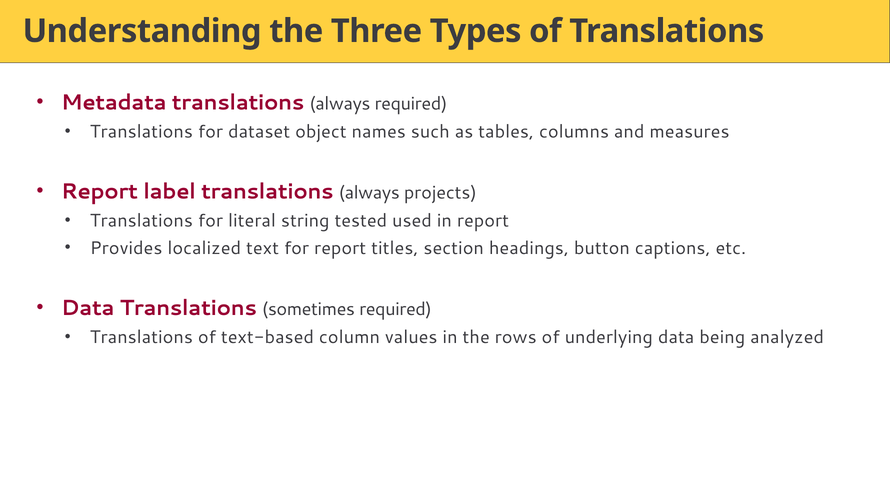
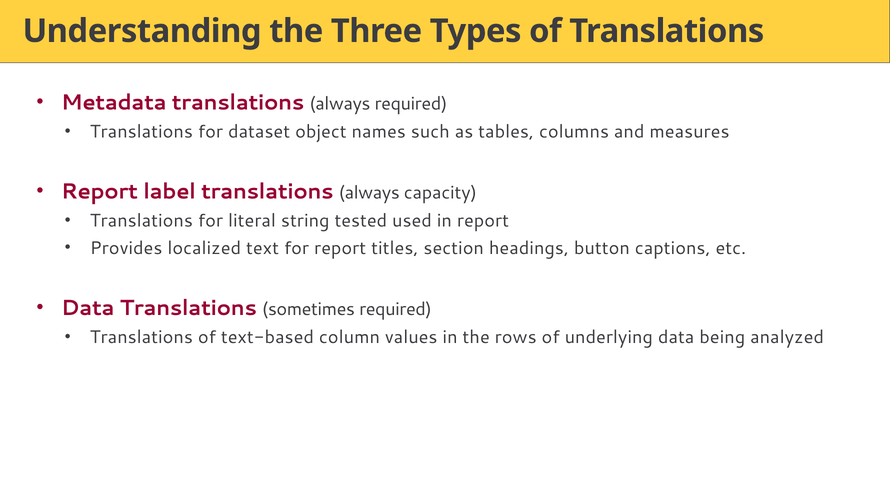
projects: projects -> capacity (440, 193)
